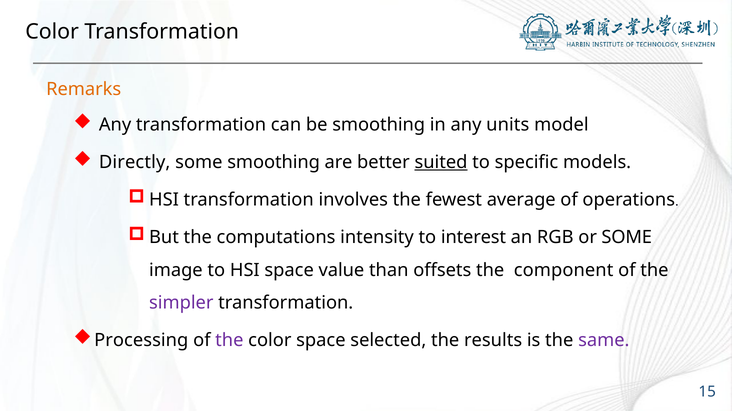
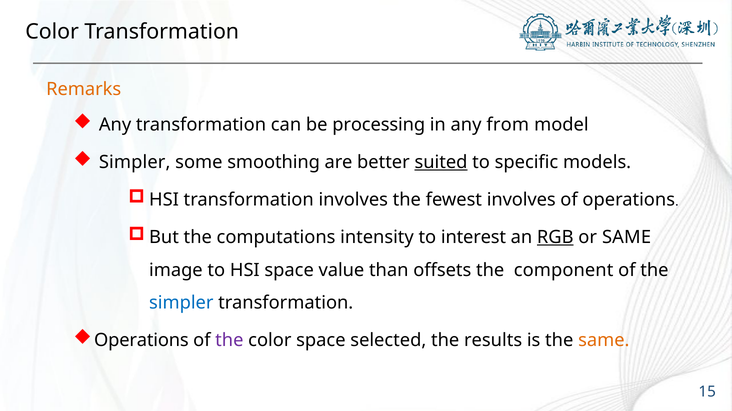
be smoothing: smoothing -> processing (379, 125)
units: units -> from (508, 125)
Directly: Directly -> Simpler (135, 163)
fewest average: average -> involves (521, 200)
RGB underline: none -> present (555, 238)
or SOME: SOME -> SAME (627, 238)
simpler colour: purple -> blue (181, 303)
Processing: Processing -> Operations (141, 341)
same colour: purple -> orange (604, 341)
